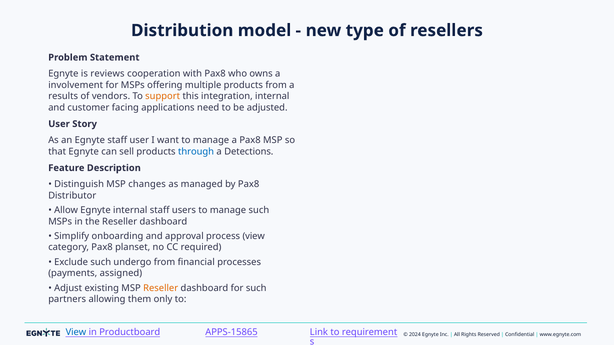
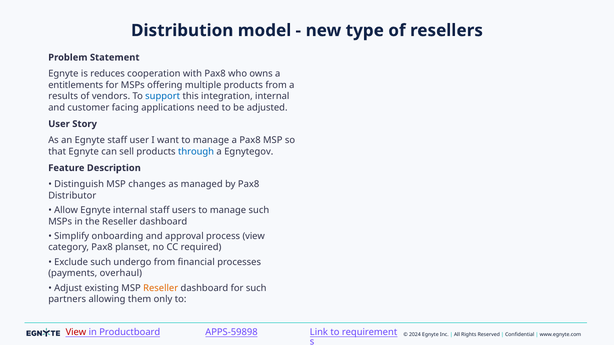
reviews: reviews -> reduces (108, 74)
involvement: involvement -> entitlements (76, 85)
support colour: orange -> blue (163, 96)
Detections: Detections -> Egnytegov (249, 152)
assigned: assigned -> overhaul (121, 274)
View colour: blue -> red (76, 333)
APPS-15865: APPS-15865 -> APPS-59898 (231, 333)
